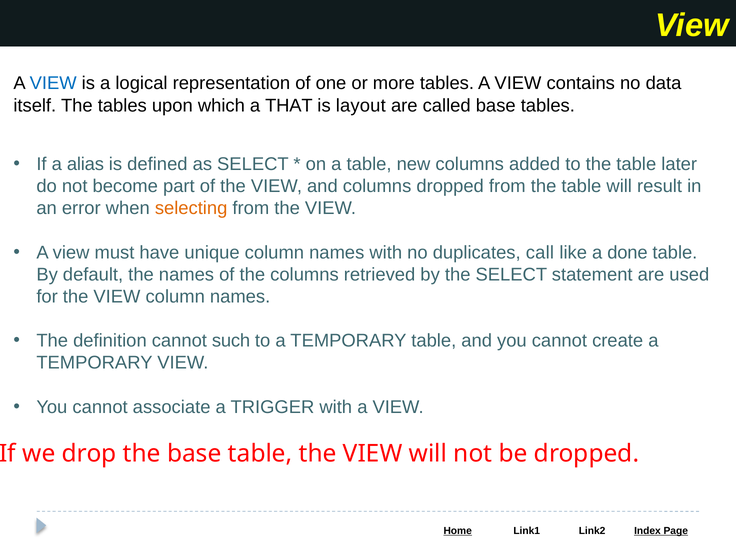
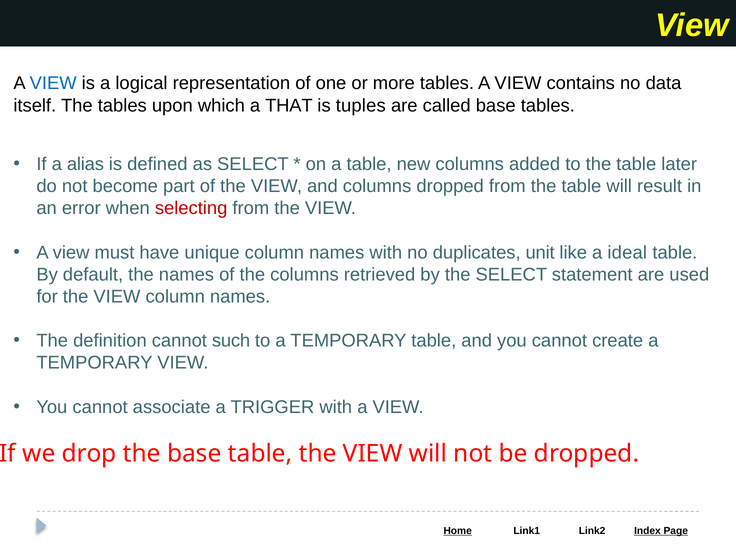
layout: layout -> tuples (361, 105)
selecting colour: orange -> red (191, 208)
call: call -> unit (540, 252)
done: done -> ideal (627, 252)
